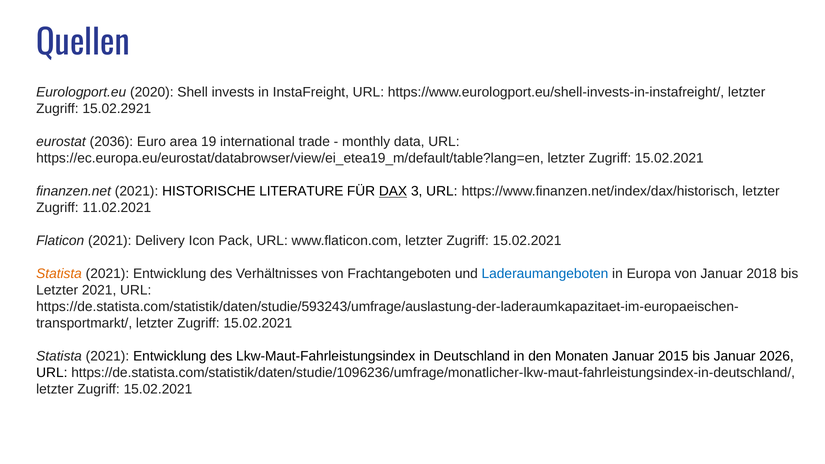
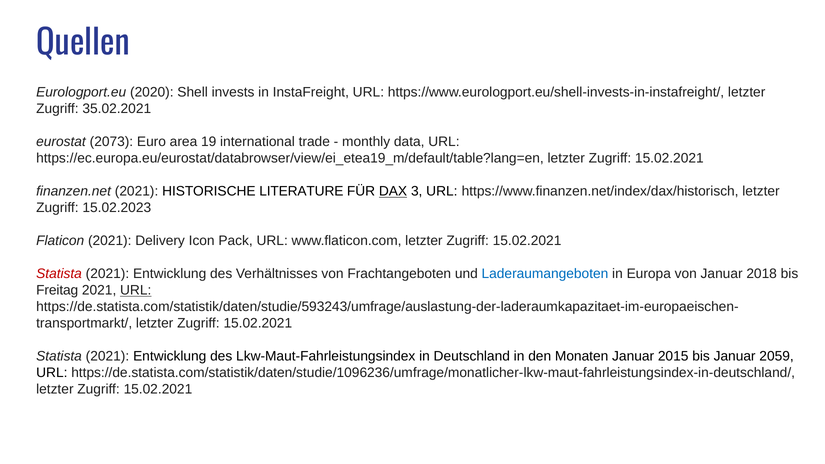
15.02.2921: 15.02.2921 -> 35.02.2021 (117, 109)
2036: 2036 -> 2073 (111, 142)
11.02.2021: 11.02.2021 -> 15.02.2023 (117, 208)
Statista colour: orange -> red (59, 274)
Letzter: Letzter -> Freitag (57, 290)
URL underline: none -> present (136, 290)
2026: 2026 -> 2059 (777, 356)
